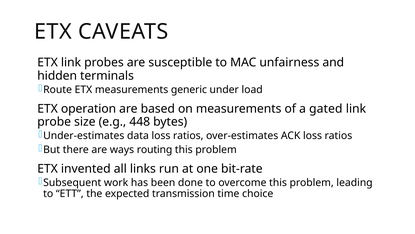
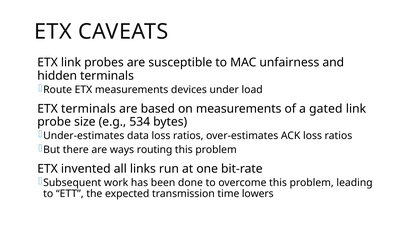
generic: generic -> devices (189, 89)
ETX operation: operation -> terminals (88, 108)
448: 448 -> 534 (140, 122)
choice: choice -> lowers (258, 193)
